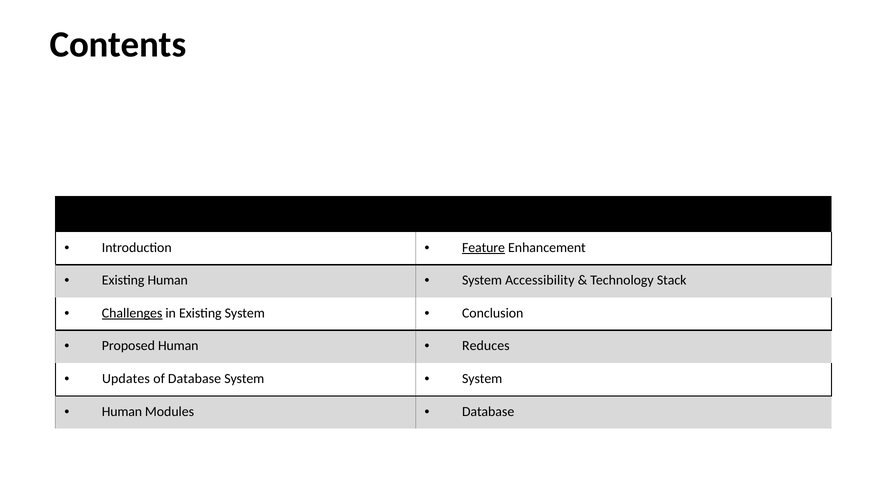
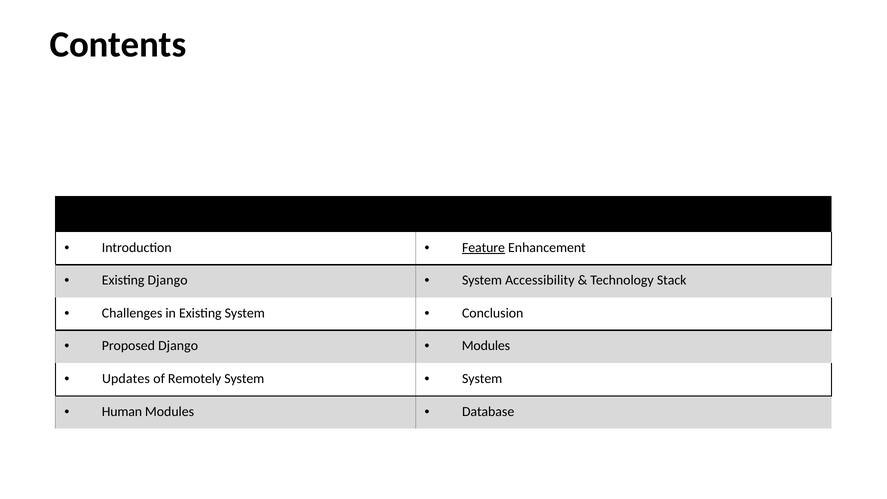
Existing Human: Human -> Django (168, 280)
Challenges underline: present -> none (132, 313)
Proposed Human: Human -> Django (178, 346)
Reduces: Reduces -> Modules (486, 346)
of Database: Database -> Remotely (195, 379)
